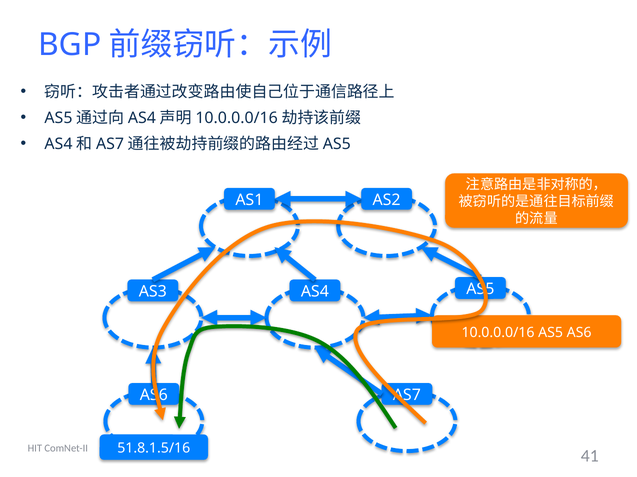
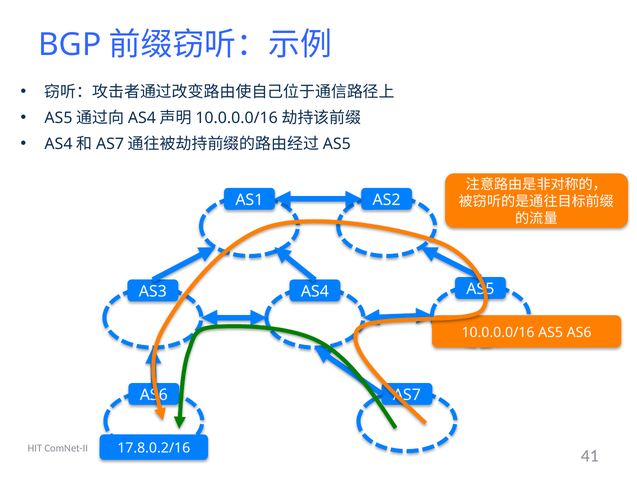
51.8.1.5/16: 51.8.1.5/16 -> 17.8.0.2/16 (154, 449)
